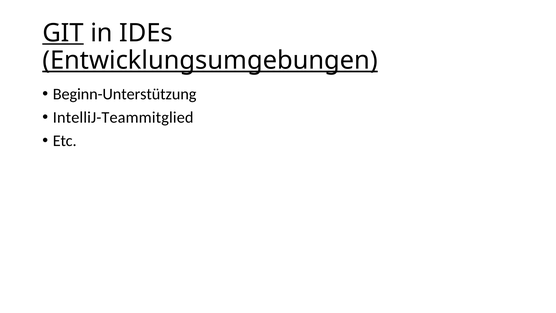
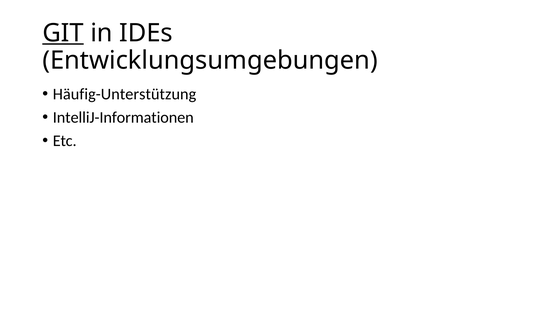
Entwicklungsumgebungen underline: present -> none (210, 60)
Beginn-Unterstützung: Beginn-Unterstützung -> Häufig-Unterstützung (125, 94)
IntelliJ-Teammitglied: IntelliJ-Teammitglied -> IntelliJ-Informationen (123, 117)
